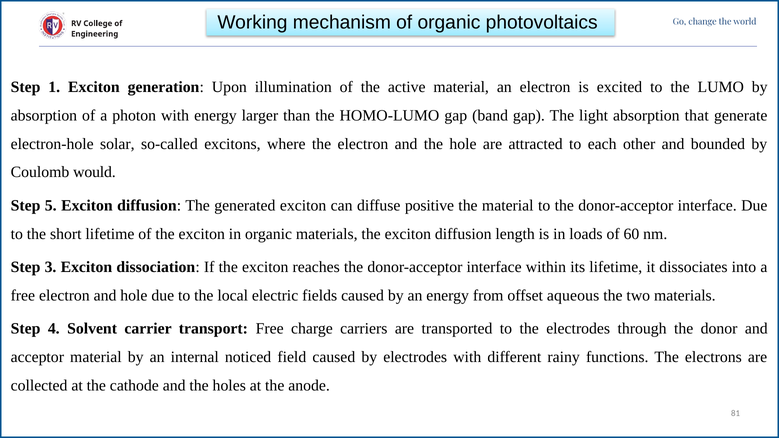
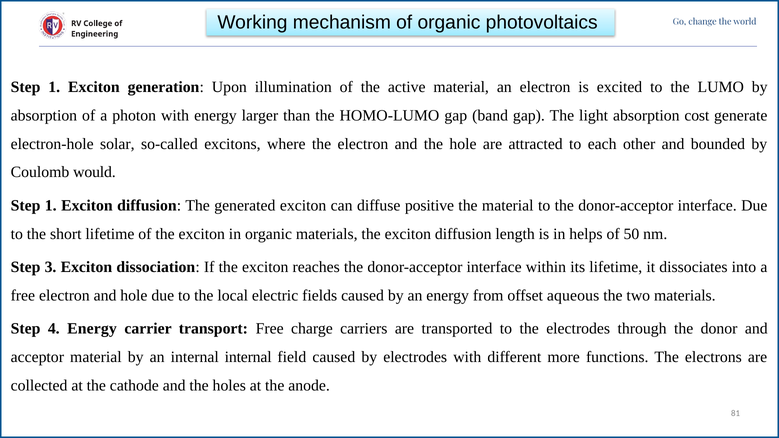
that: that -> cost (697, 116)
5: 5 -> 1 (51, 206)
loads: loads -> helps (586, 234)
60: 60 -> 50 (631, 234)
4 Solvent: Solvent -> Energy (92, 329)
internal noticed: noticed -> internal (248, 357)
rainy: rainy -> more (564, 357)
